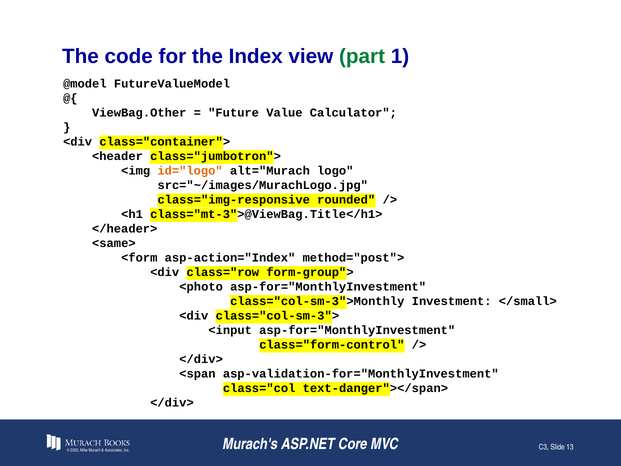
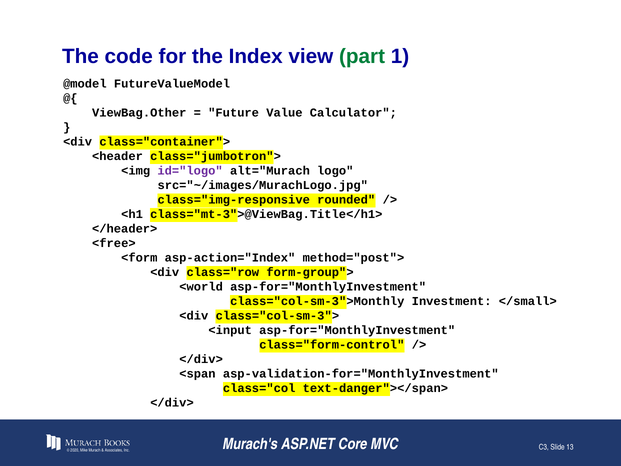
id="logo colour: orange -> purple (190, 171)
<same>: <same> -> <free> (114, 243)
<photo: <photo -> <world (201, 287)
